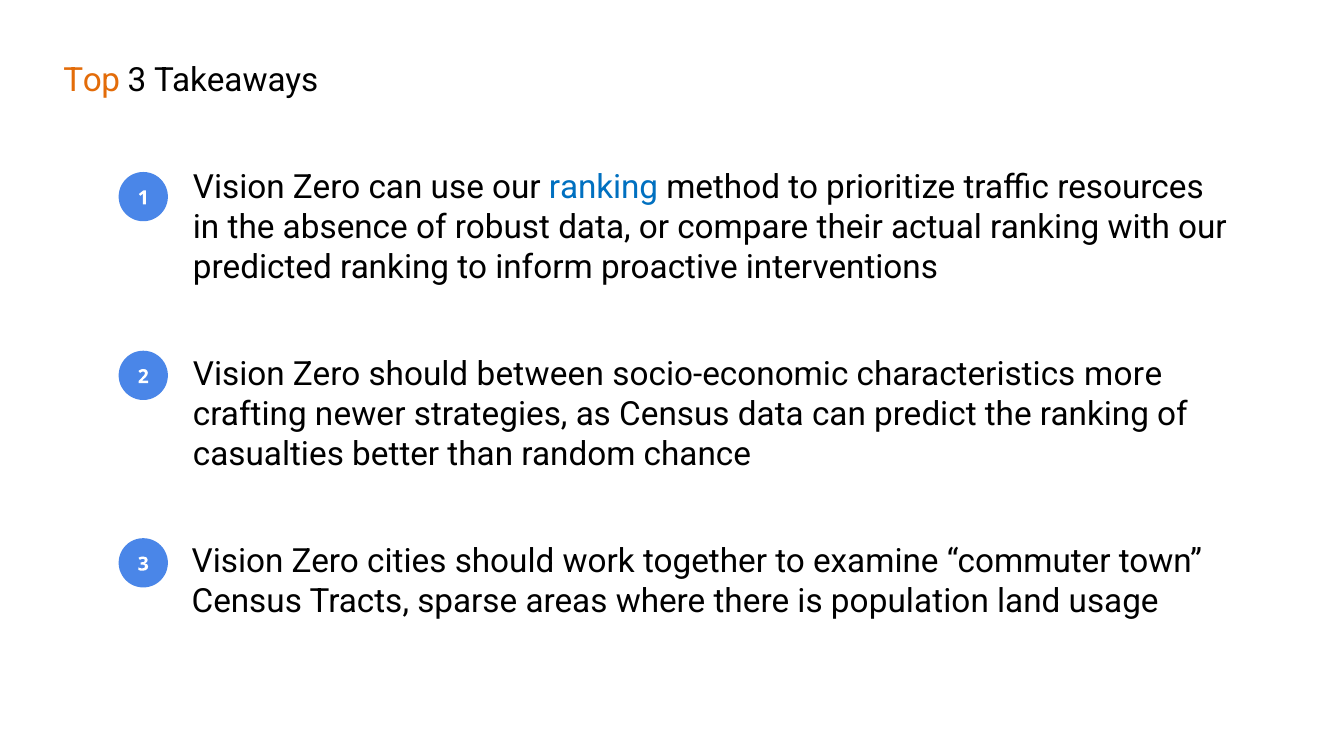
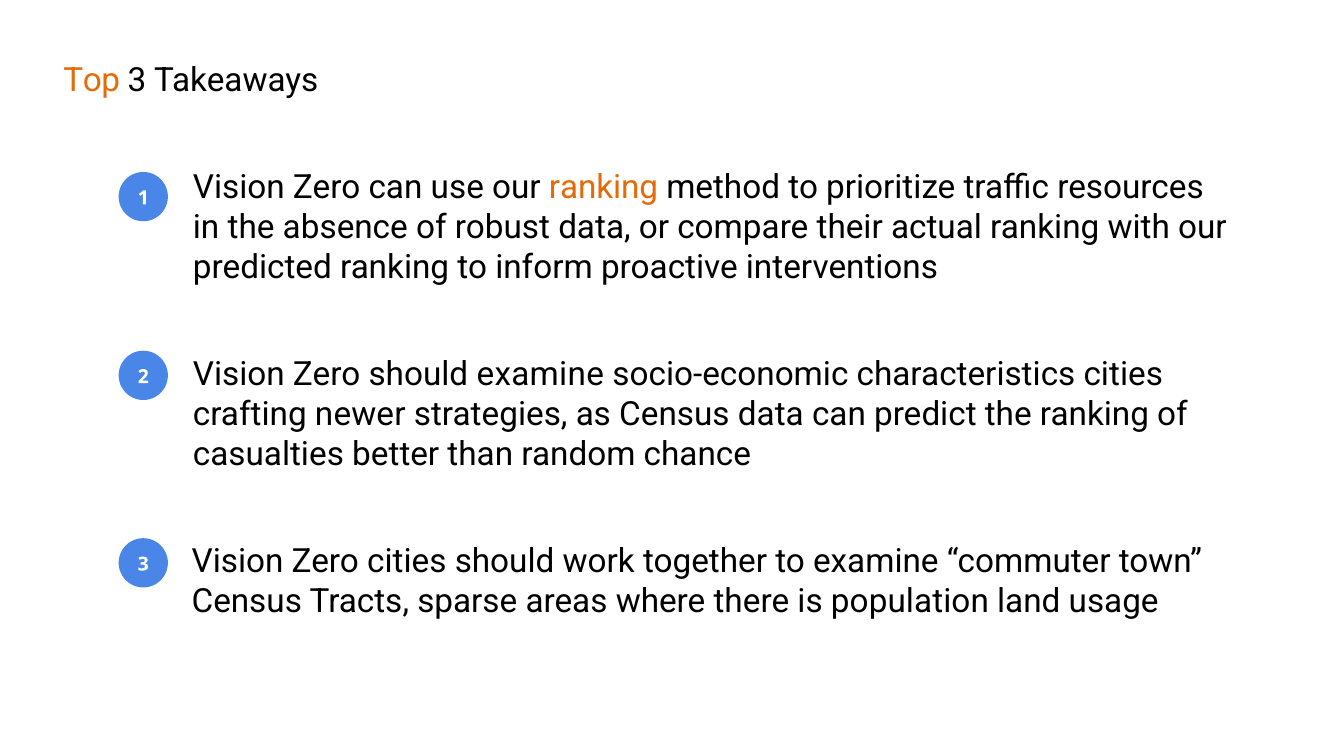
ranking colour: blue -> orange (604, 187)
should between: between -> examine (540, 375)
characteristics more: more -> cities (1123, 375)
